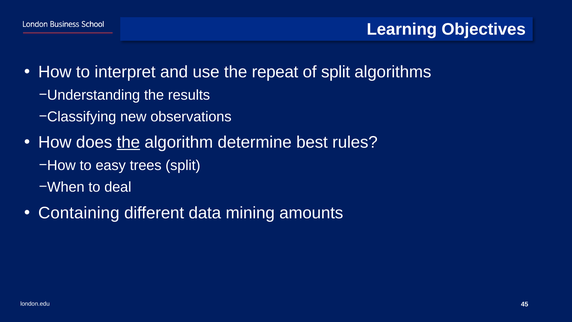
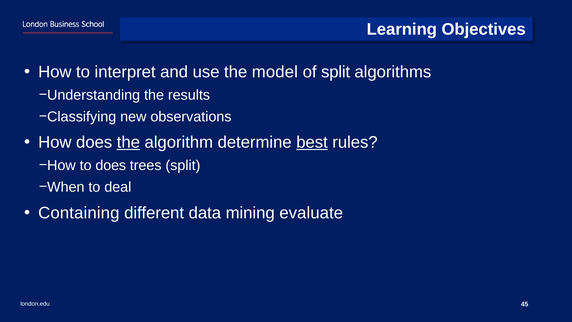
repeat: repeat -> model (275, 72)
best underline: none -> present (312, 142)
to easy: easy -> does (111, 165)
amounts: amounts -> evaluate (311, 213)
